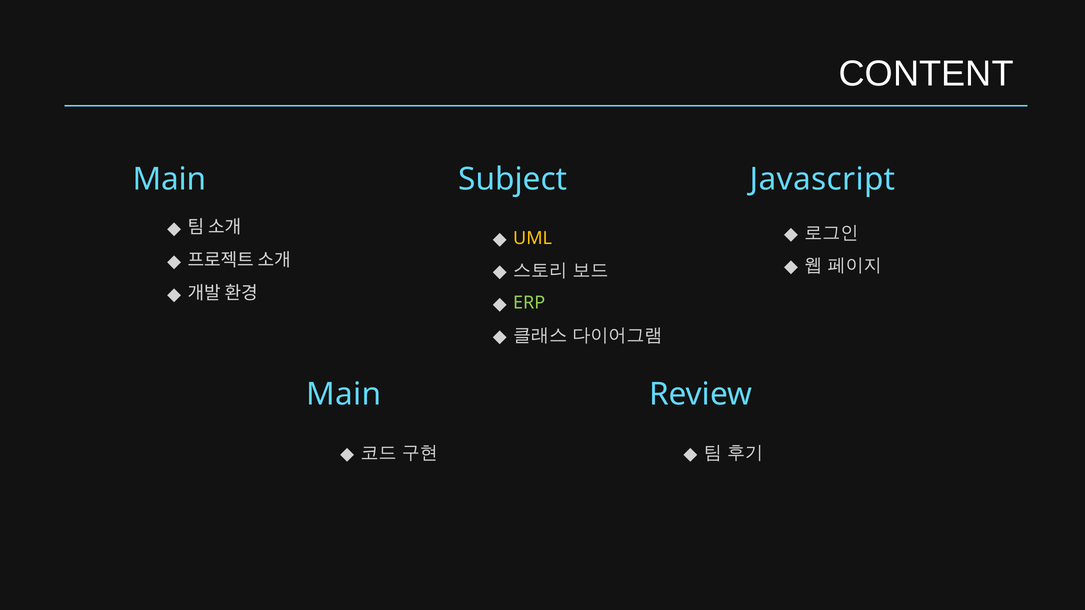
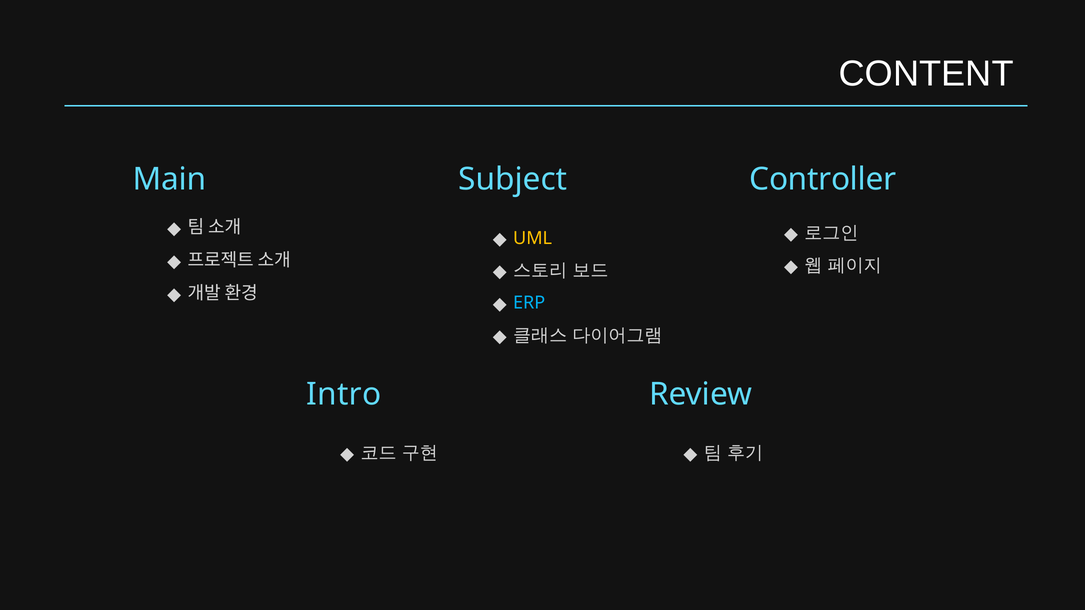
Javascript: Javascript -> Controller (823, 180)
ERP colour: light green -> light blue (529, 303)
Main: Main -> Intro (344, 395)
